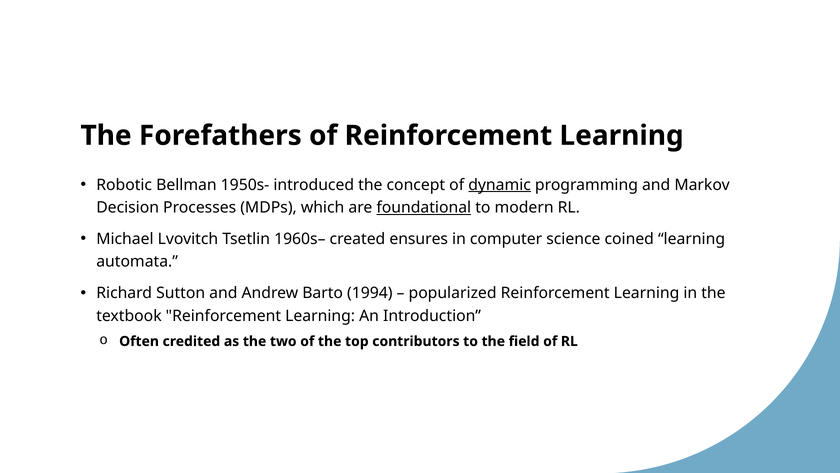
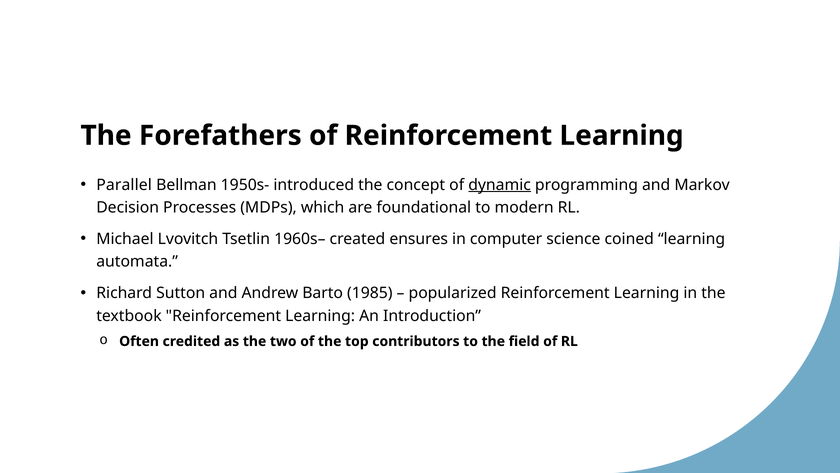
Robotic: Robotic -> Parallel (124, 185)
foundational underline: present -> none (424, 207)
1994: 1994 -> 1985 (370, 293)
